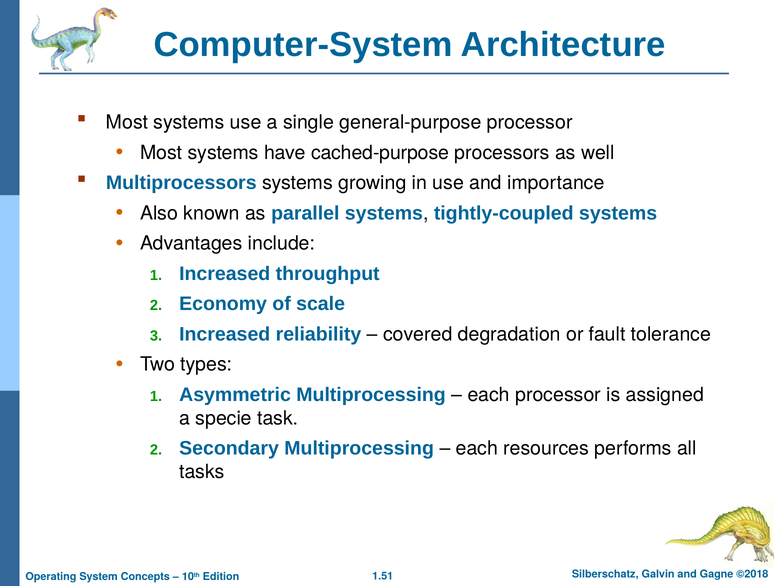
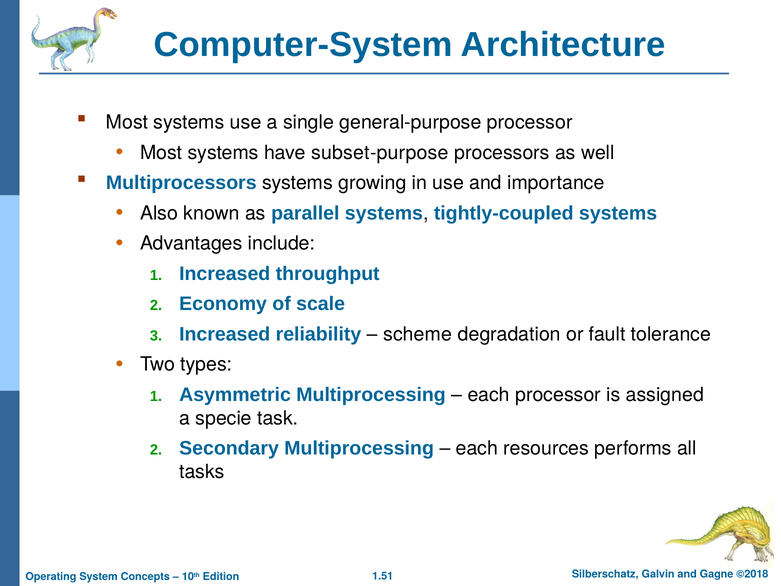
cached-purpose: cached-purpose -> subset-purpose (380, 153)
covered: covered -> scheme (418, 334)
